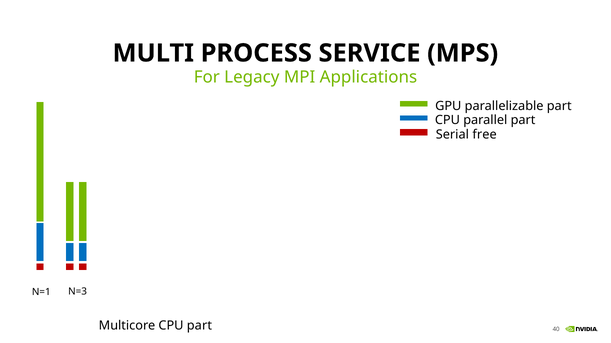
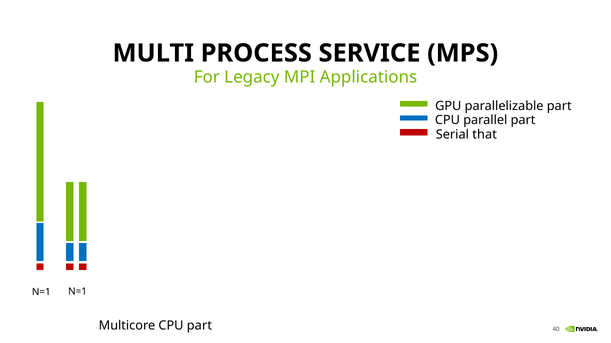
free: free -> that (485, 135)
N=3: N=3 -> N=1 (78, 292)
